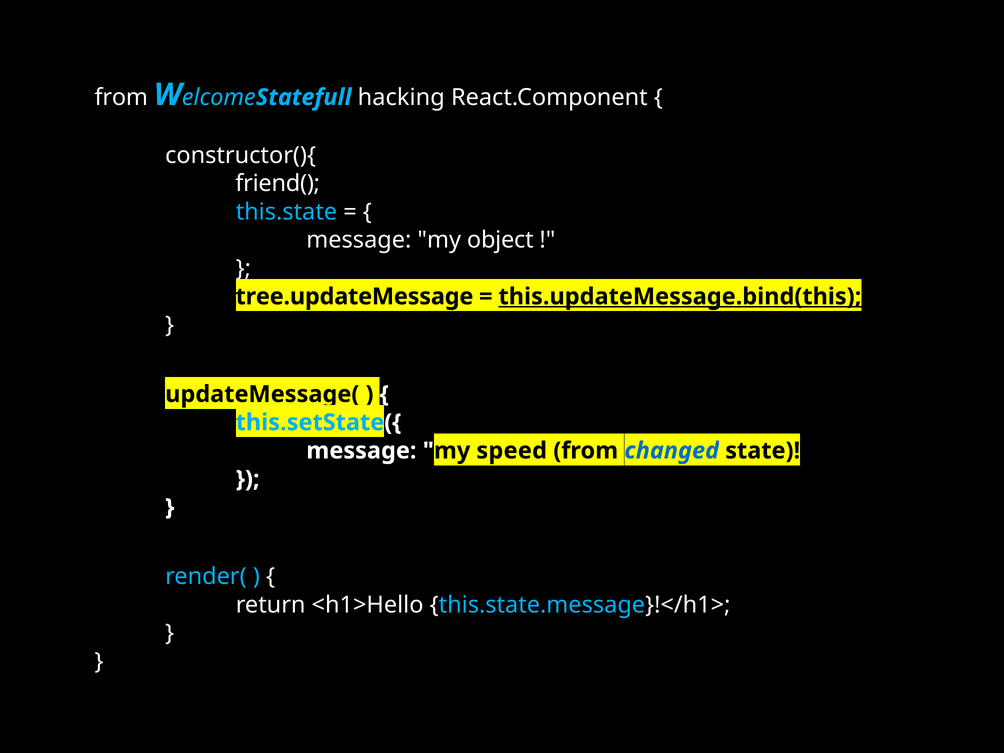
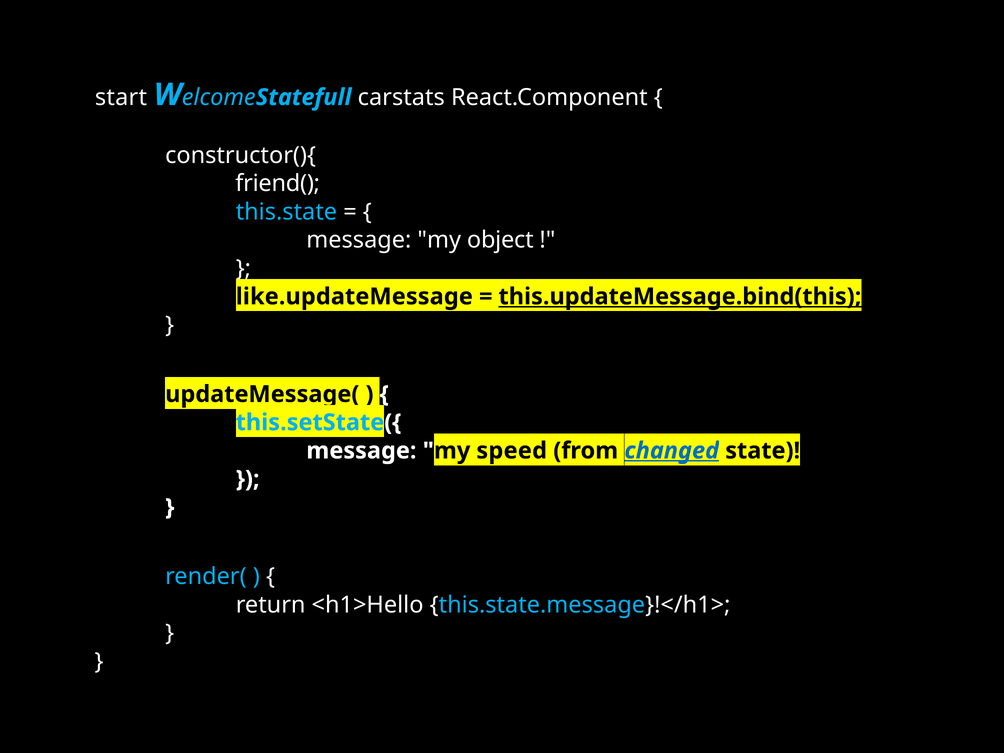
from: from -> start (121, 97)
hacking: hacking -> carstats (401, 97)
tree.updateMessage: tree.updateMessage -> like.updateMessage (354, 297)
changed underline: none -> present (672, 451)
